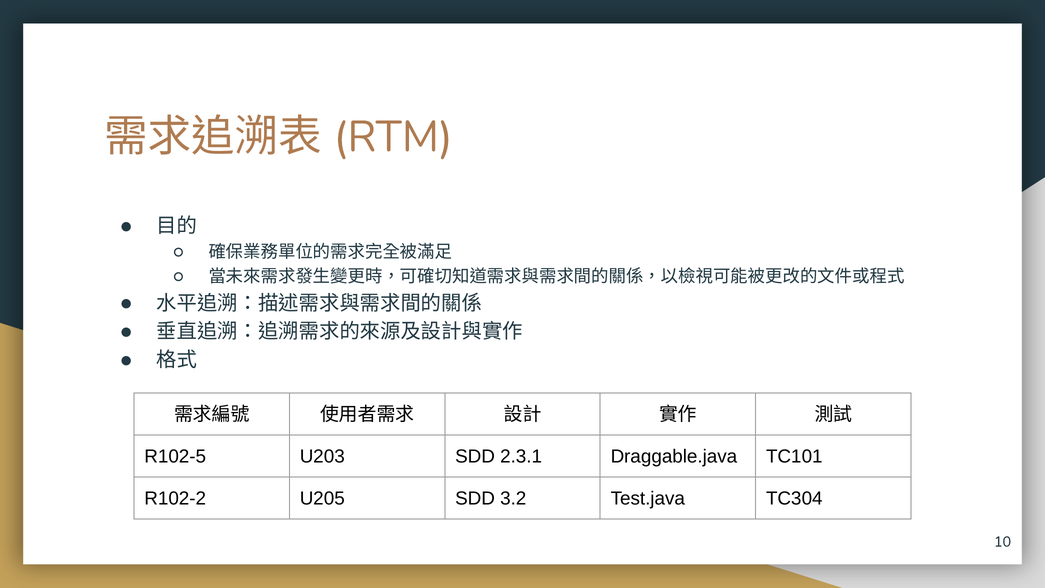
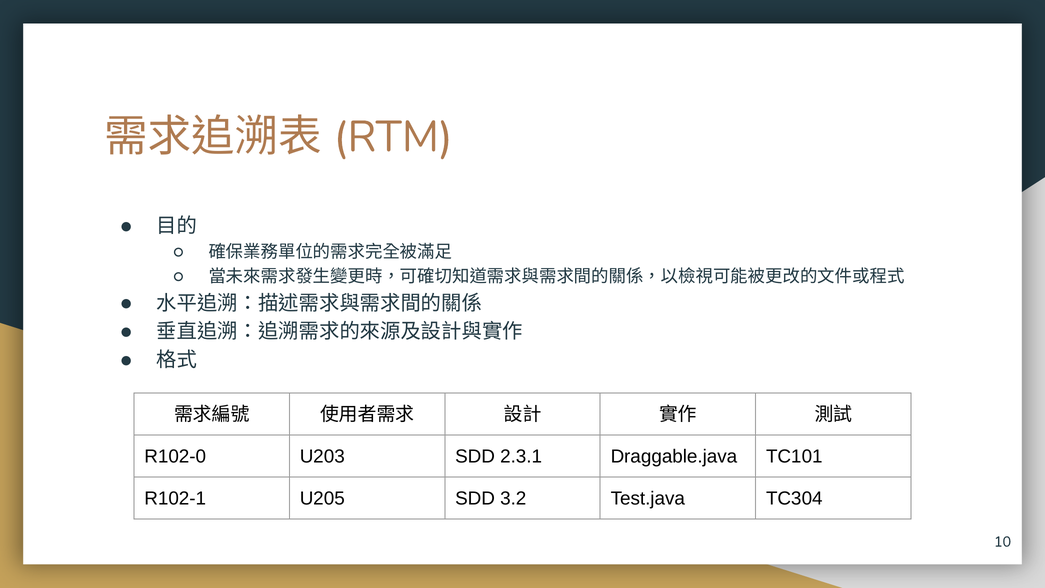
R102-5: R102-5 -> R102-0 (175, 456)
R102-2: R102-2 -> R102-1 (175, 498)
